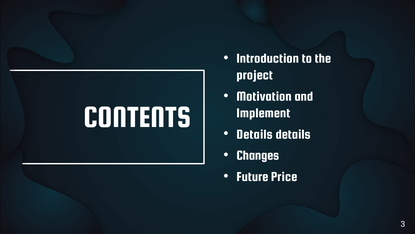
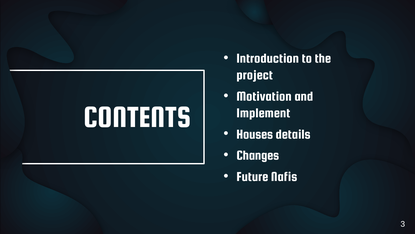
Details: Details -> Houses (255, 134)
Price: Price -> Nafis (284, 176)
